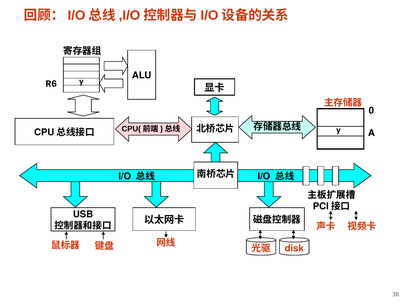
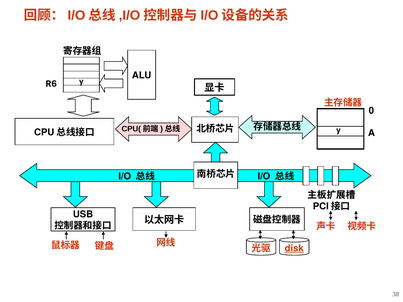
disk underline: none -> present (294, 248)
